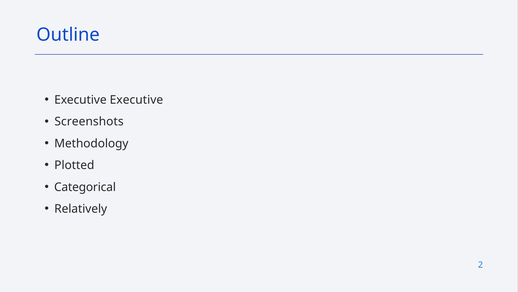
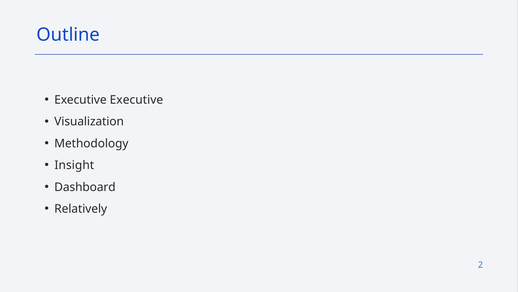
Screenshots: Screenshots -> Visualization (89, 121)
Plotted: Plotted -> Insight (74, 165)
Categorical: Categorical -> Dashboard (85, 187)
